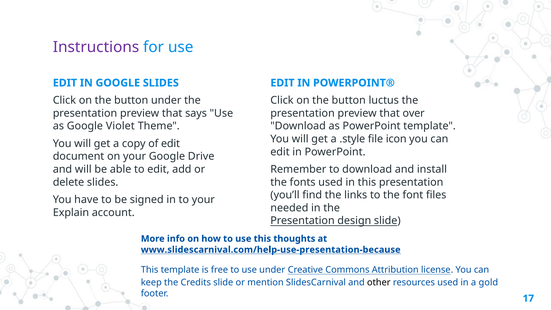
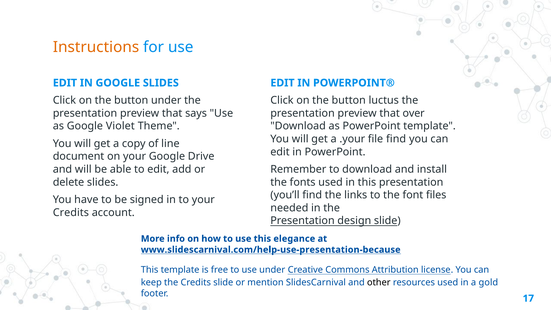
Instructions colour: purple -> orange (96, 47)
.style: .style -> .your (352, 139)
file icon: icon -> find (396, 139)
of edit: edit -> line (170, 144)
Explain: Explain -> Credits (71, 212)
thoughts: thoughts -> elegance (294, 239)
